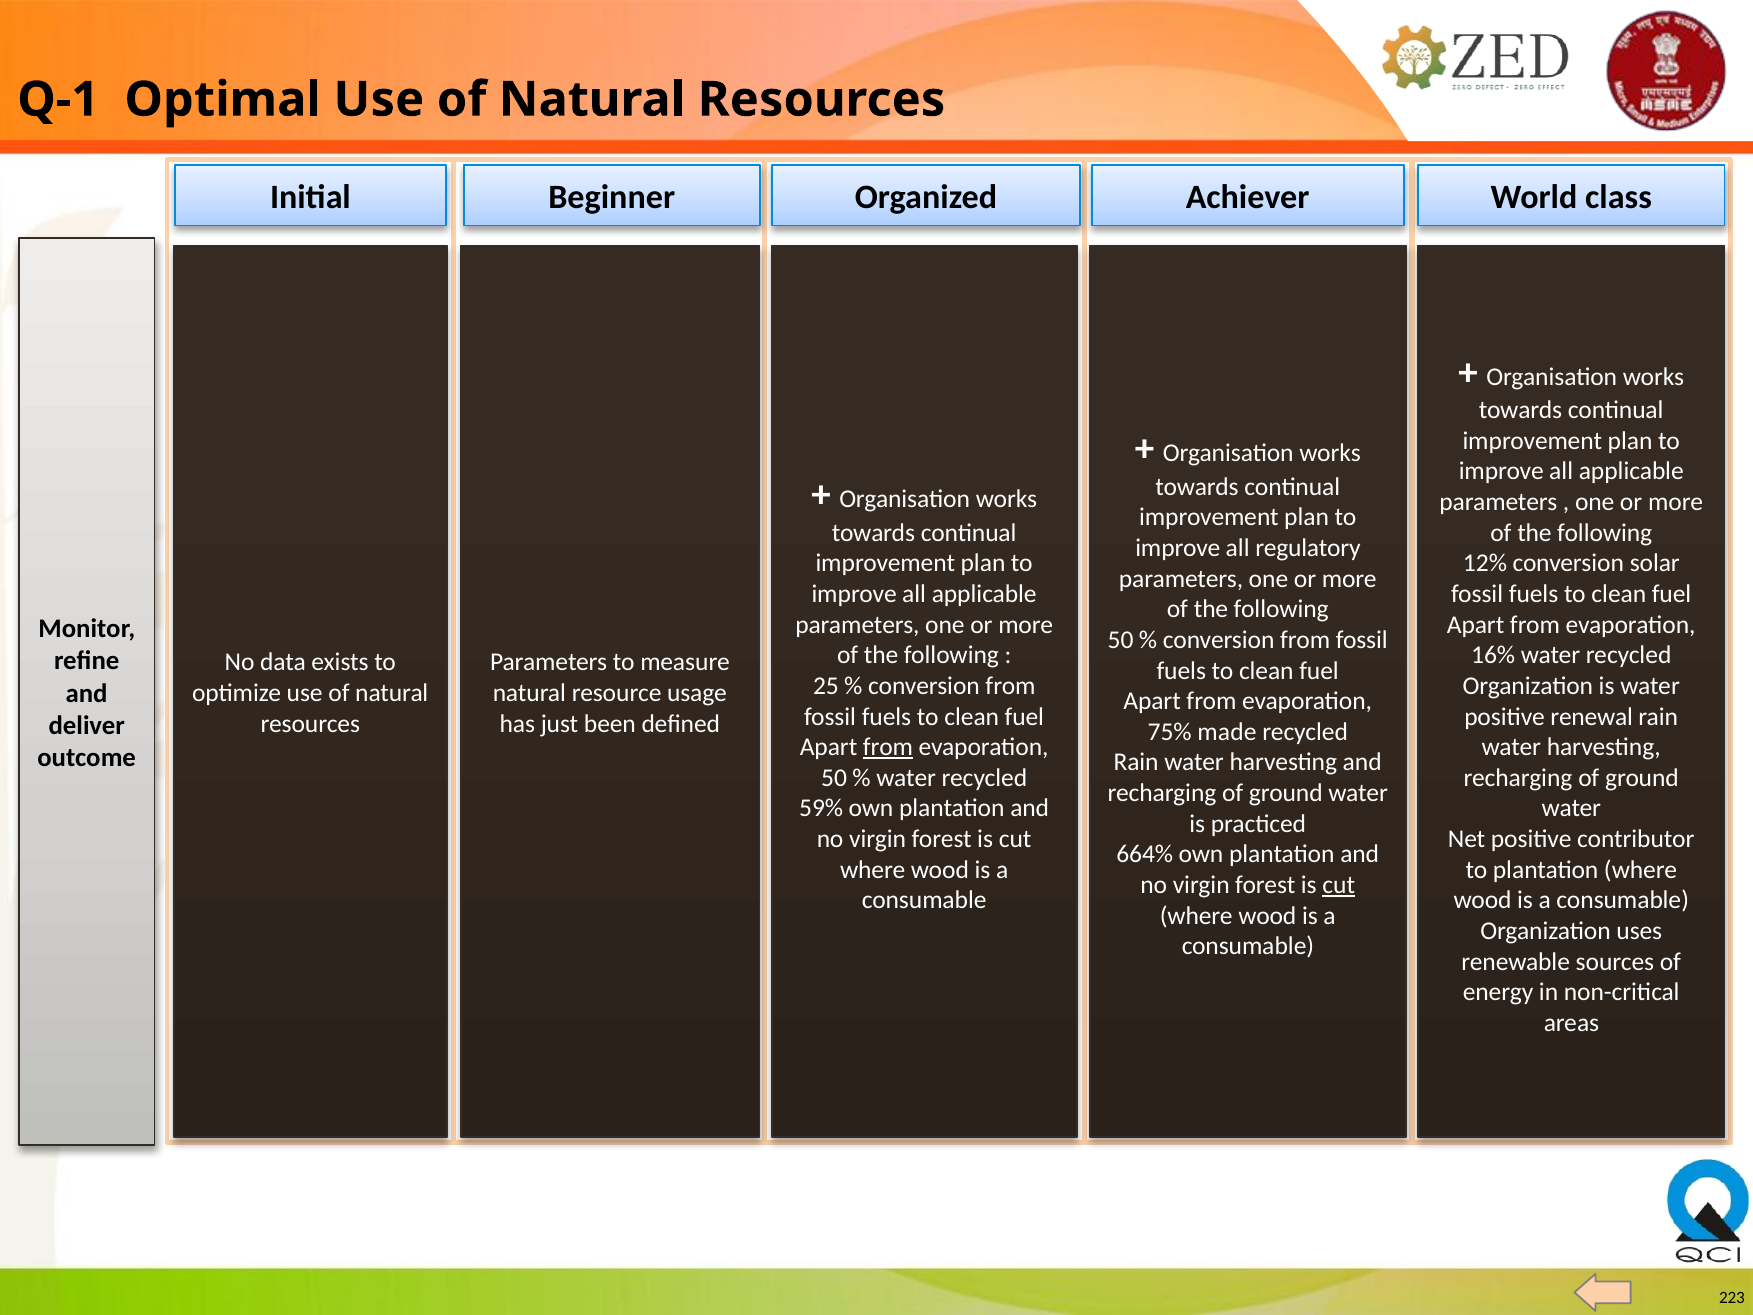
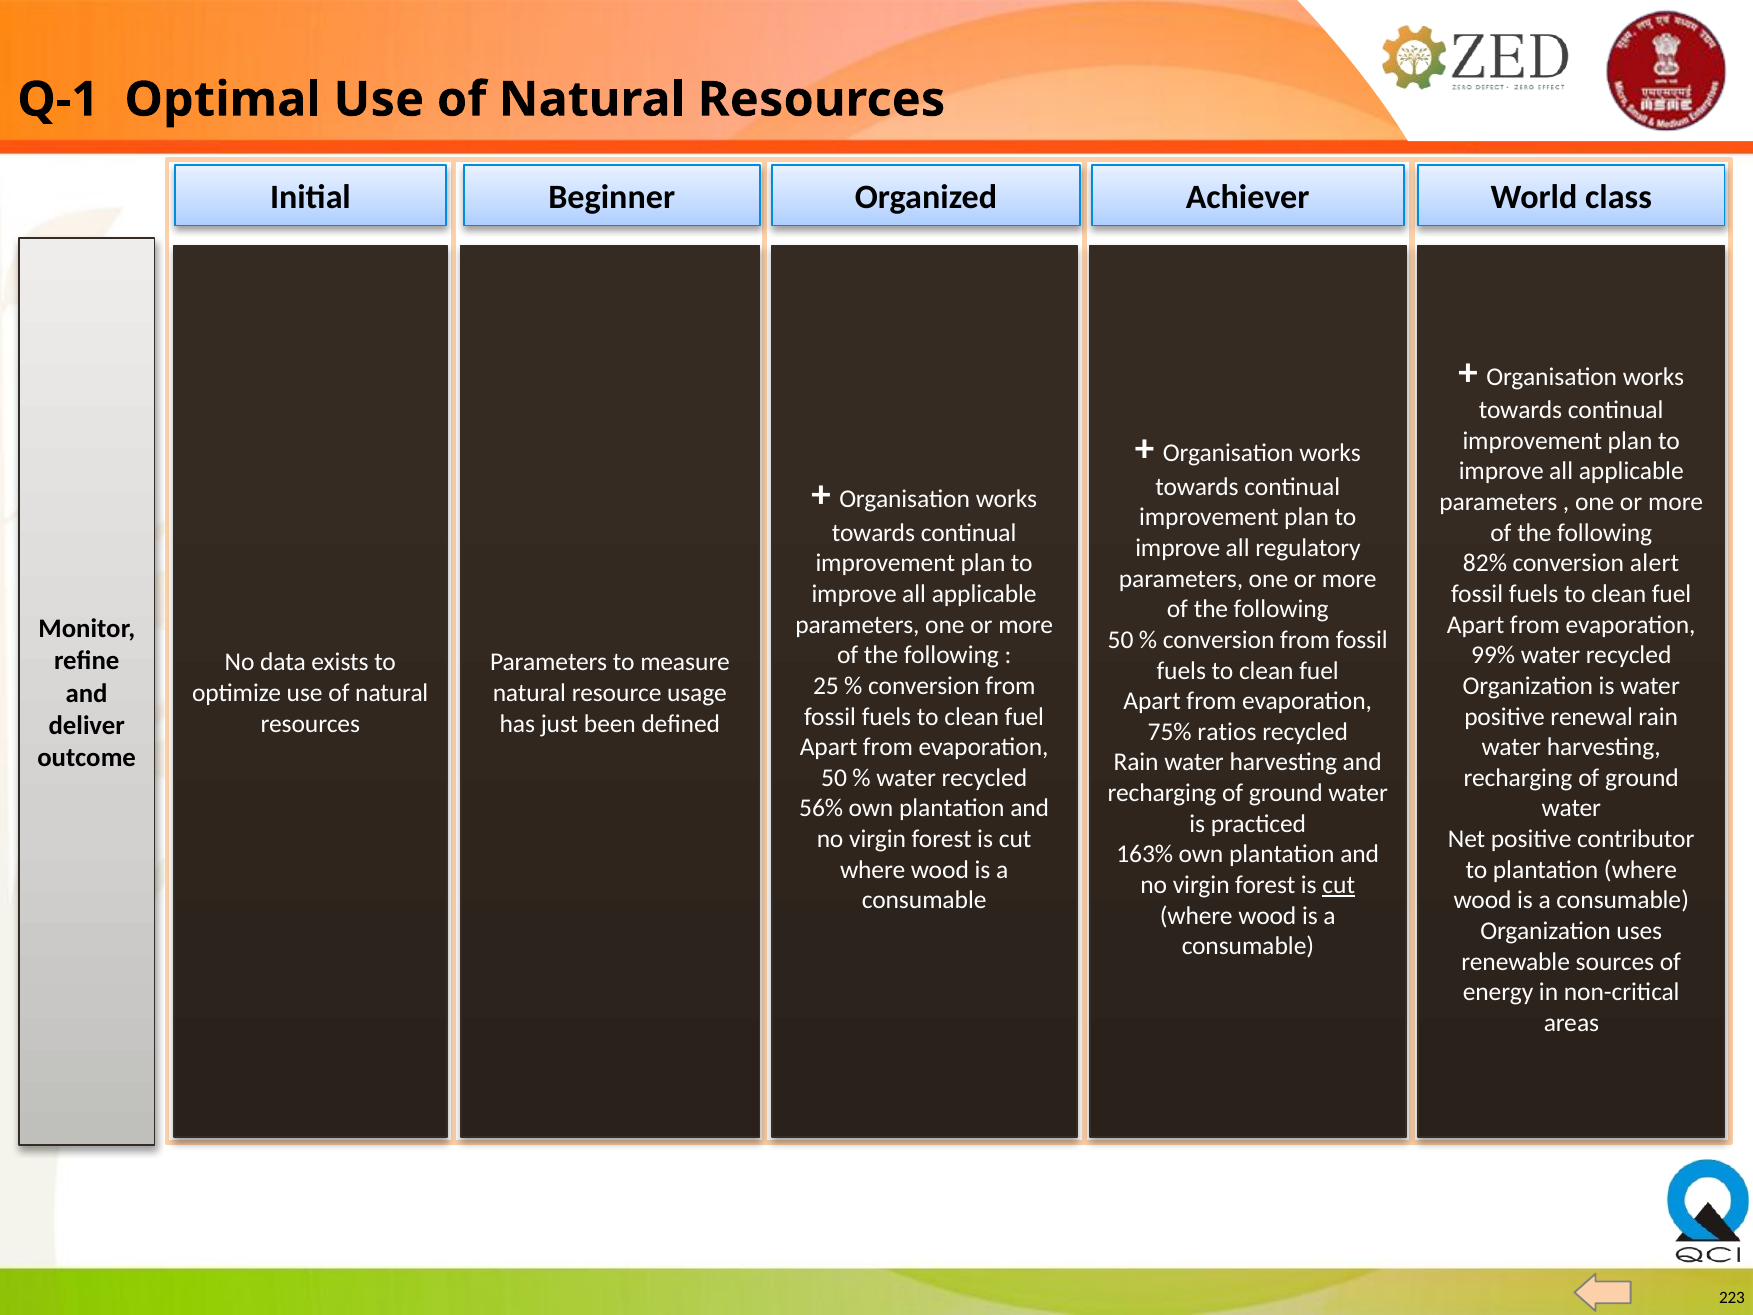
12%: 12% -> 82% (1485, 563)
solar: solar -> alert (1655, 563)
16%: 16% -> 99% (1493, 655)
made: made -> ratios (1227, 732)
from underline: present -> none (888, 747)
59%: 59% -> 56% (821, 808)
664%: 664% -> 163% (1145, 854)
